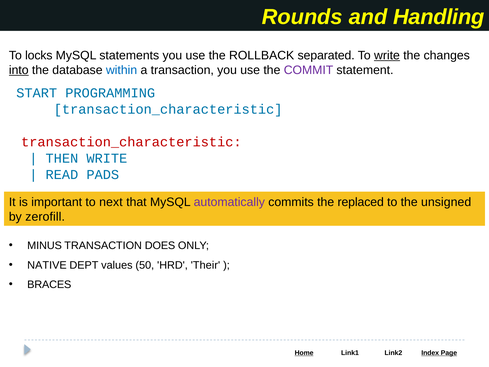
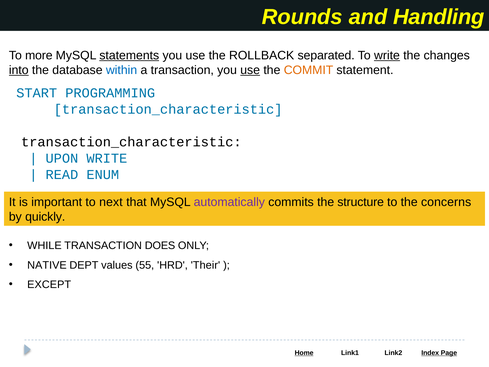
locks: locks -> more (39, 55)
statements underline: none -> present (129, 55)
use underline: none -> present (250, 70)
COMMIT colour: purple -> orange (309, 70)
transaction_characteristic colour: red -> black (131, 142)
THEN: THEN -> UPON (62, 158)
PADS: PADS -> ENUM (103, 175)
replaced: replaced -> structure (361, 202)
unsigned: unsigned -> concerns (446, 202)
zerofill: zerofill -> quickly (45, 217)
MINUS: MINUS -> WHILE (44, 245)
50: 50 -> 55 (145, 265)
BRACES: BRACES -> EXCEPT (49, 284)
